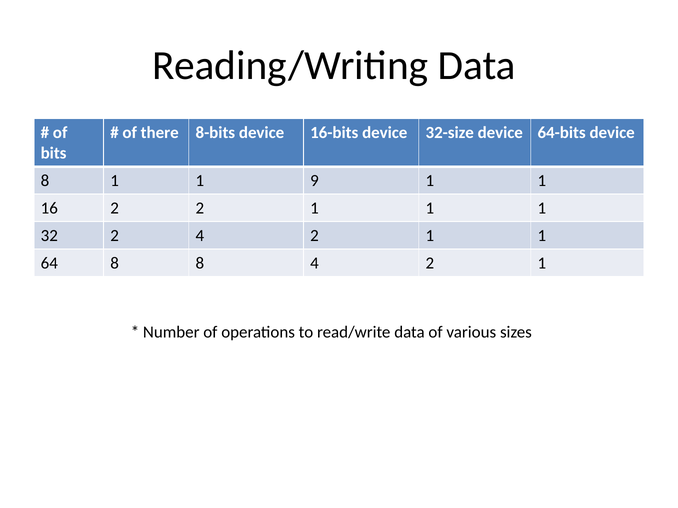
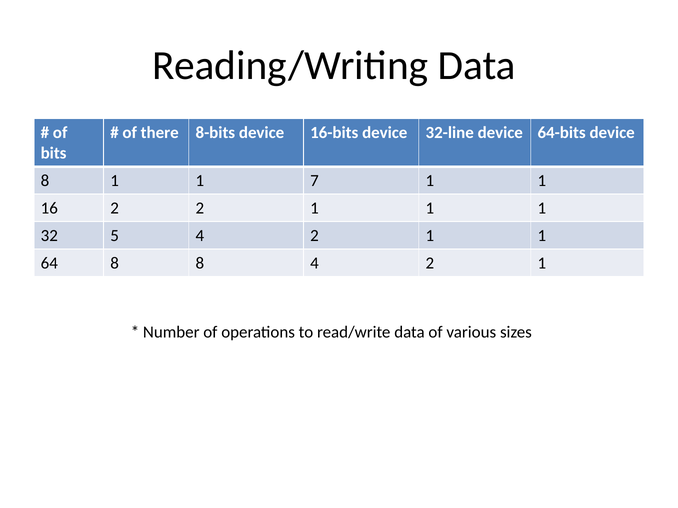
32-size: 32-size -> 32-line (450, 133)
9: 9 -> 7 (314, 181)
32 2: 2 -> 5 (115, 236)
